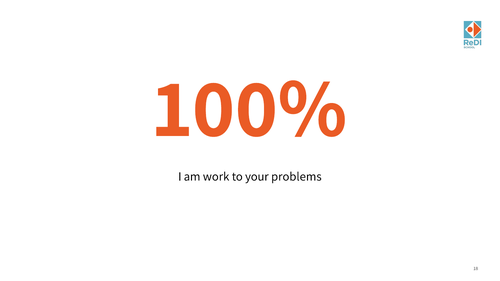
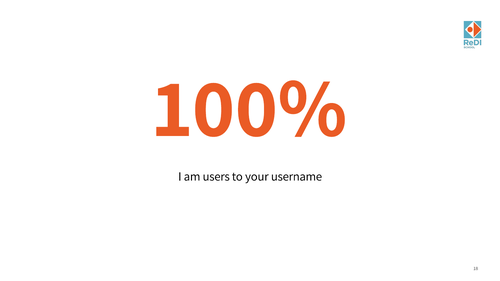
work: work -> users (216, 177)
problems: problems -> username (297, 177)
